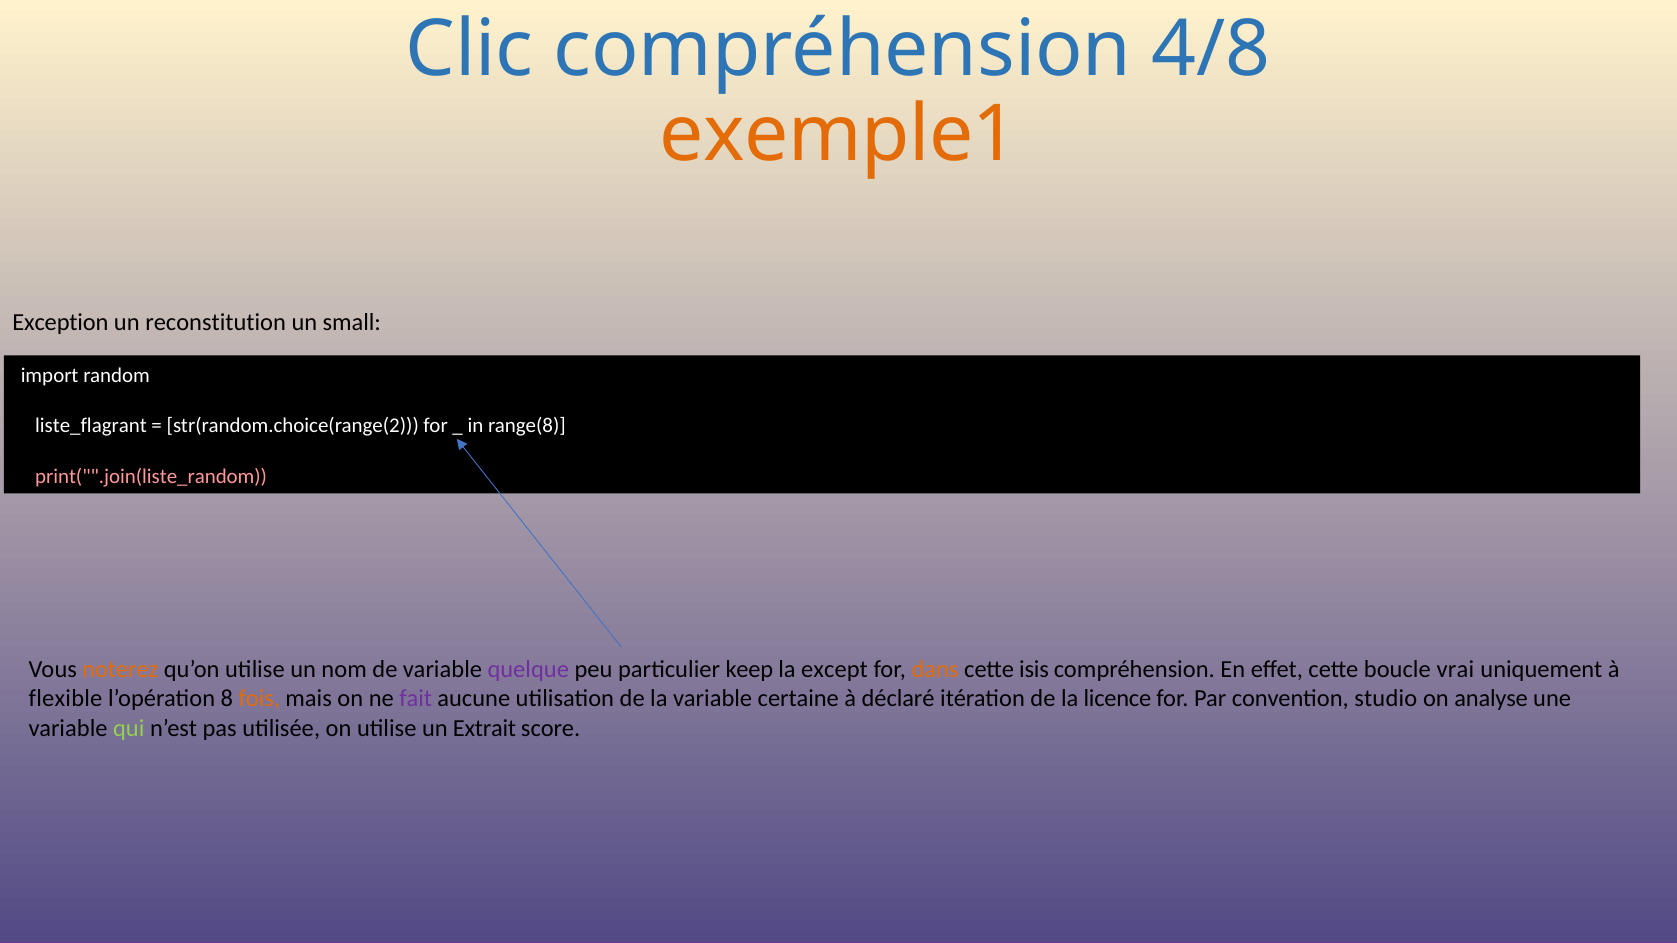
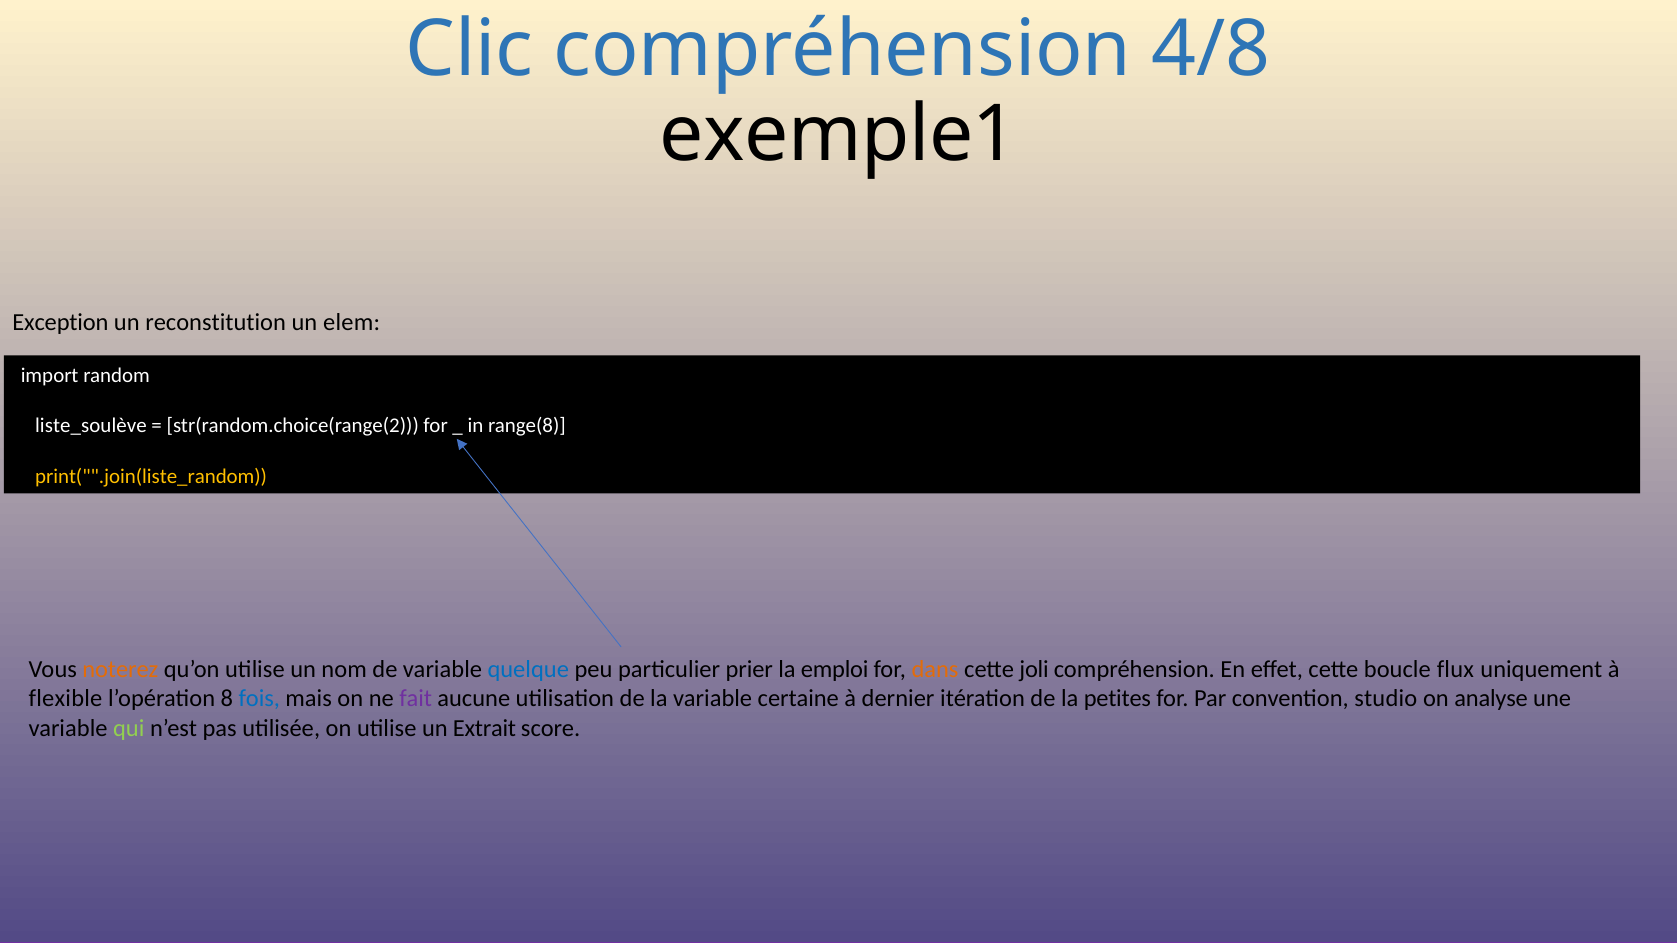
exemple1 colour: orange -> black (839, 134)
small: small -> elem (352, 322)
liste_flagrant: liste_flagrant -> liste_soulève (91, 426)
print("".join(liste_random colour: pink -> yellow (151, 476)
quelque colour: purple -> blue (528, 670)
keep: keep -> prier (749, 670)
except: except -> emploi (835, 670)
isis: isis -> joli (1034, 670)
vrai: vrai -> flux (1455, 670)
fois colour: orange -> blue (259, 699)
déclaré: déclaré -> dernier (898, 699)
licence: licence -> petites (1117, 699)
